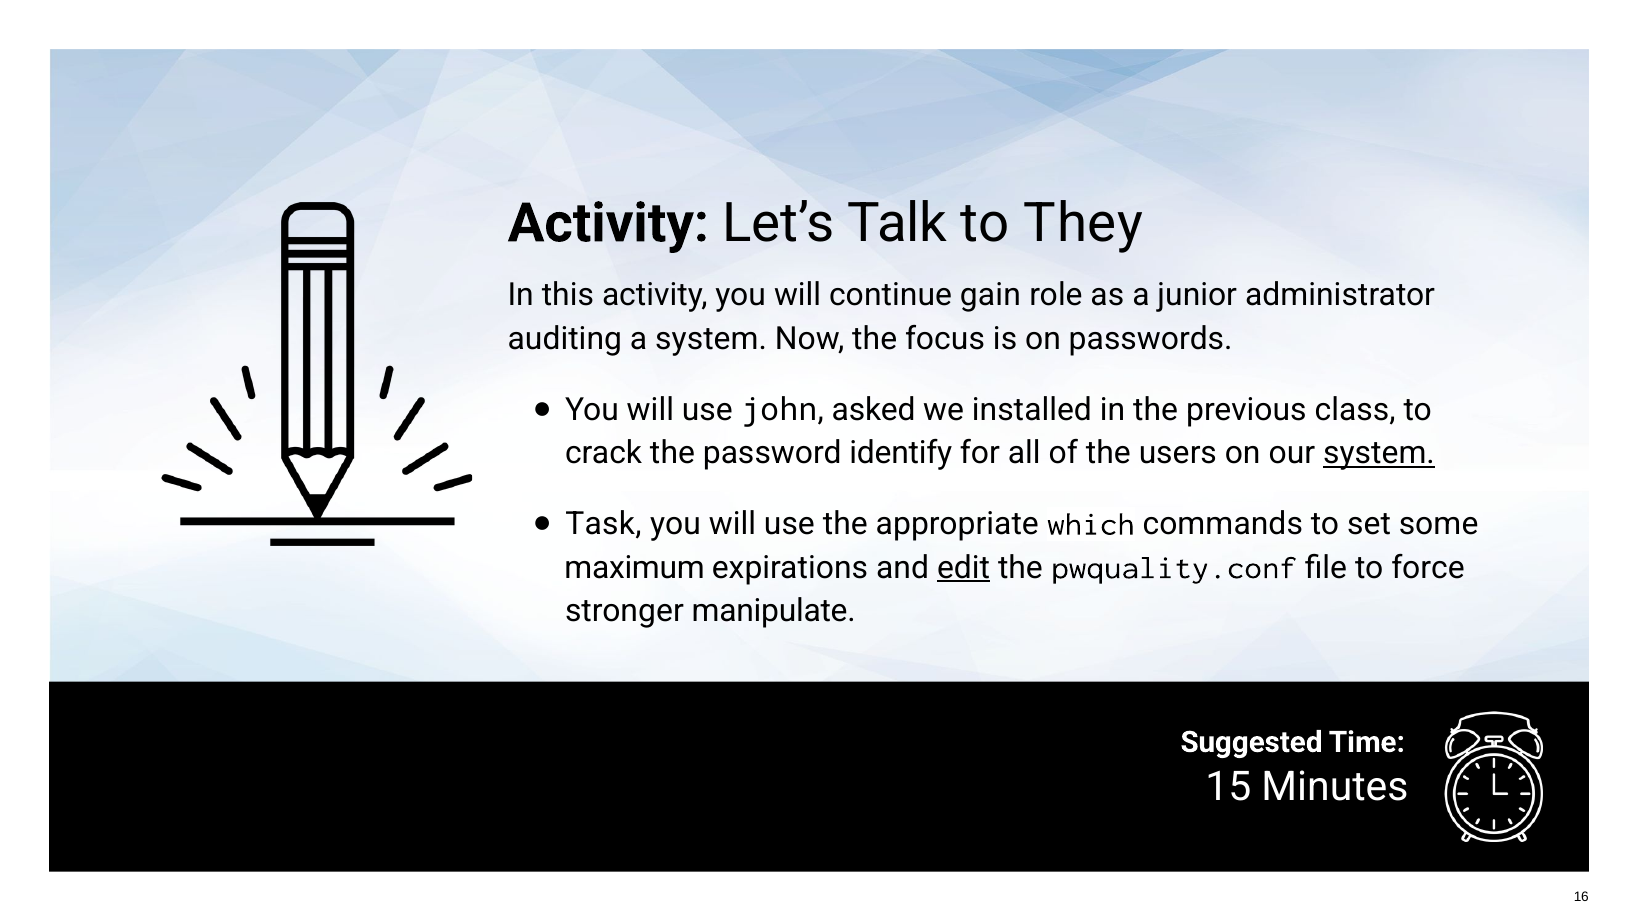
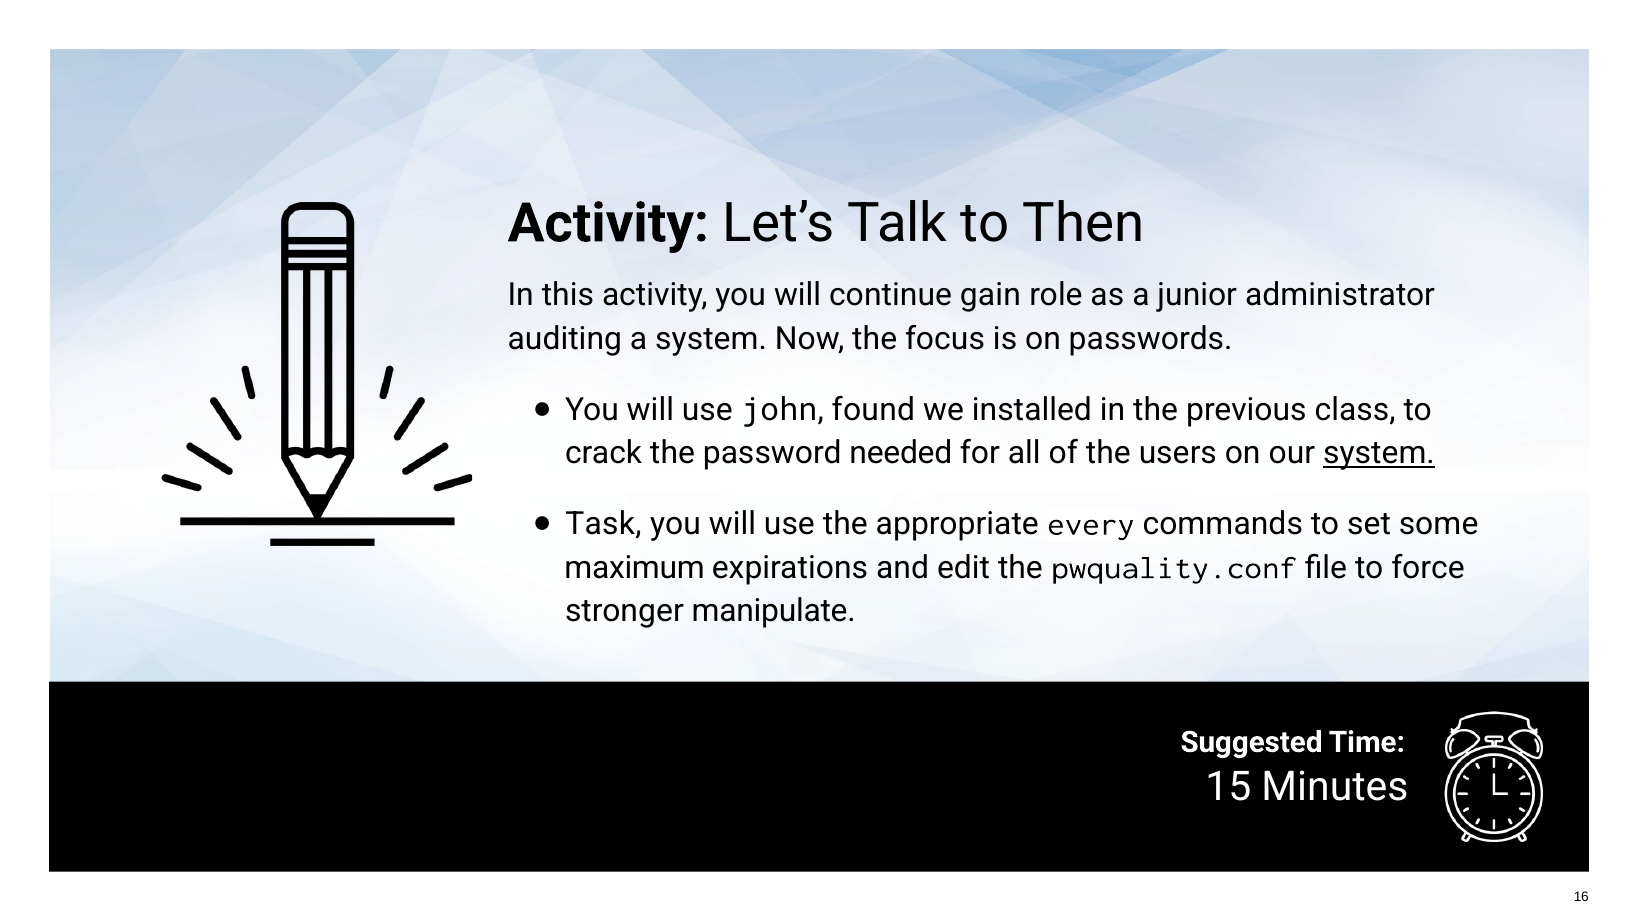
They: They -> Then (1084, 223)
asked: asked -> found (873, 410)
identify: identify -> needed (901, 453)
which: which -> every (1091, 524)
edit underline: present -> none (964, 568)
